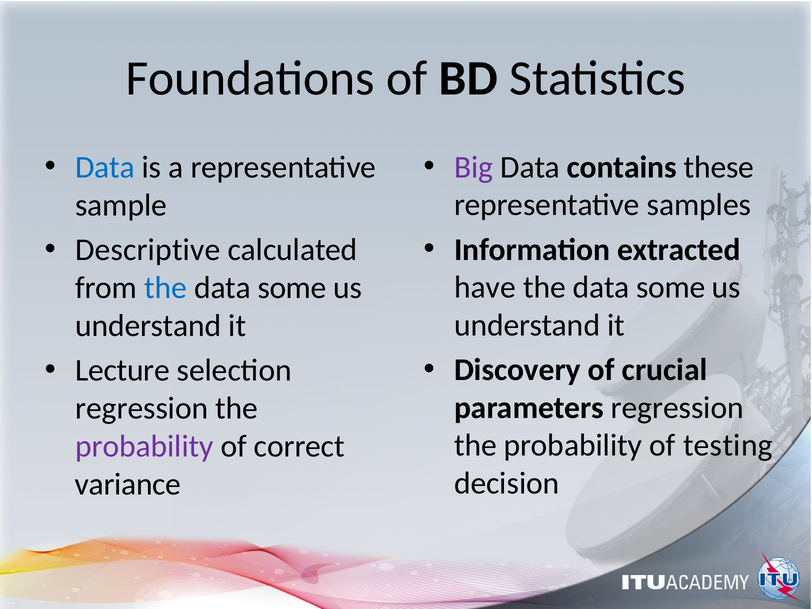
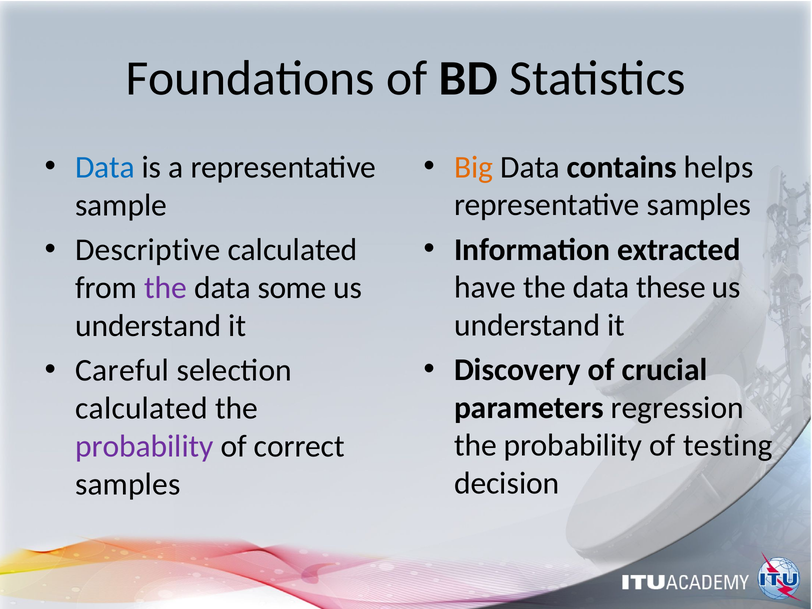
Big colour: purple -> orange (474, 167)
these: these -> helps (719, 167)
some: some -> these (671, 287)
the colour: blue -> purple (166, 288)
Lecture: Lecture -> Careful (122, 370)
regression: regression -> calculated (142, 408)
variance: variance -> samples (128, 484)
